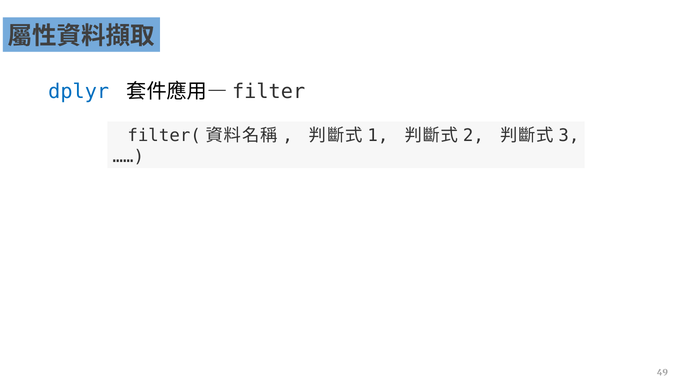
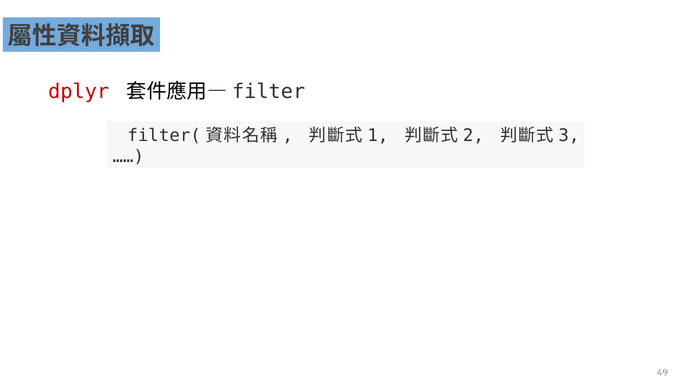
dplyr colour: blue -> red (79, 91)
